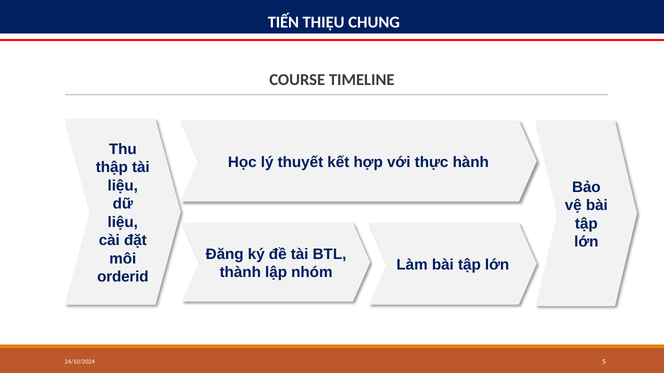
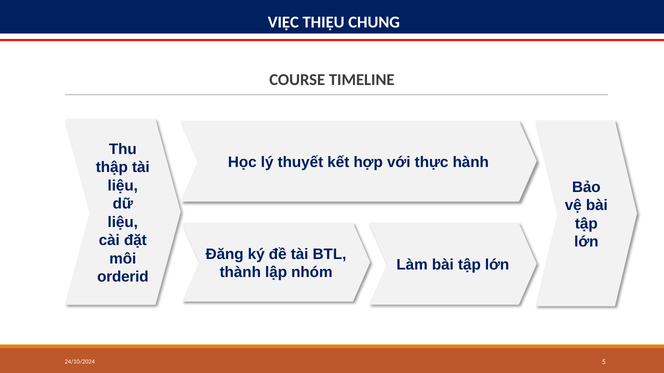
TIẾN: TIẾN -> VIỆC (283, 22)
